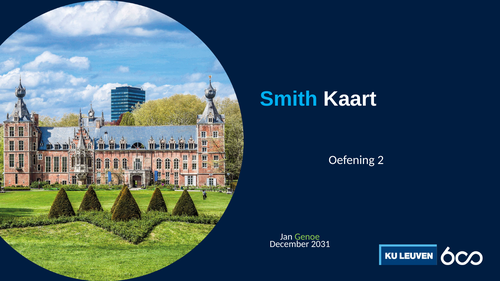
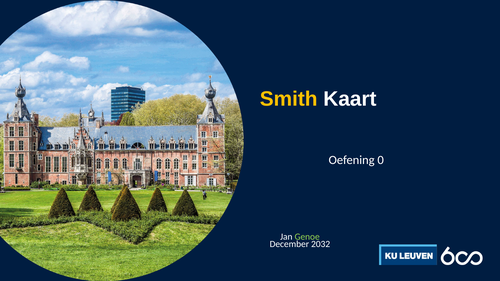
Smith colour: light blue -> yellow (289, 99)
2: 2 -> 0 (381, 160)
2031: 2031 -> 2032 (321, 244)
